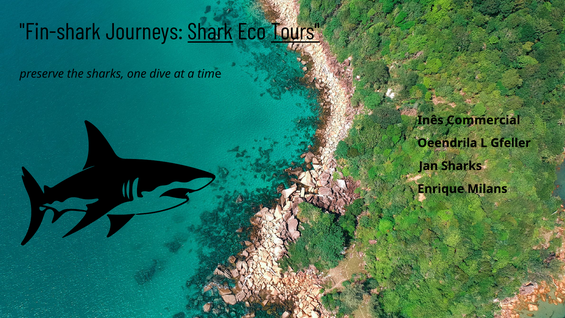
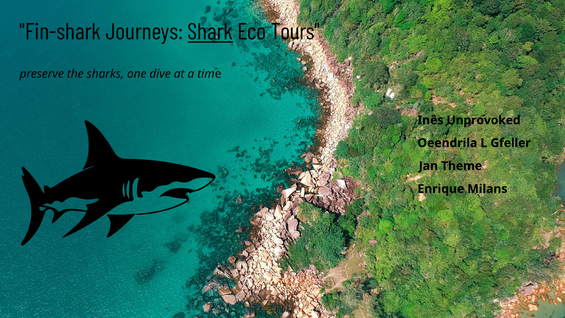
Tours underline: present -> none (295, 32)
Commercial: Commercial -> Unprovoked (484, 120)
Jan Sharks: Sharks -> Theme (462, 166)
